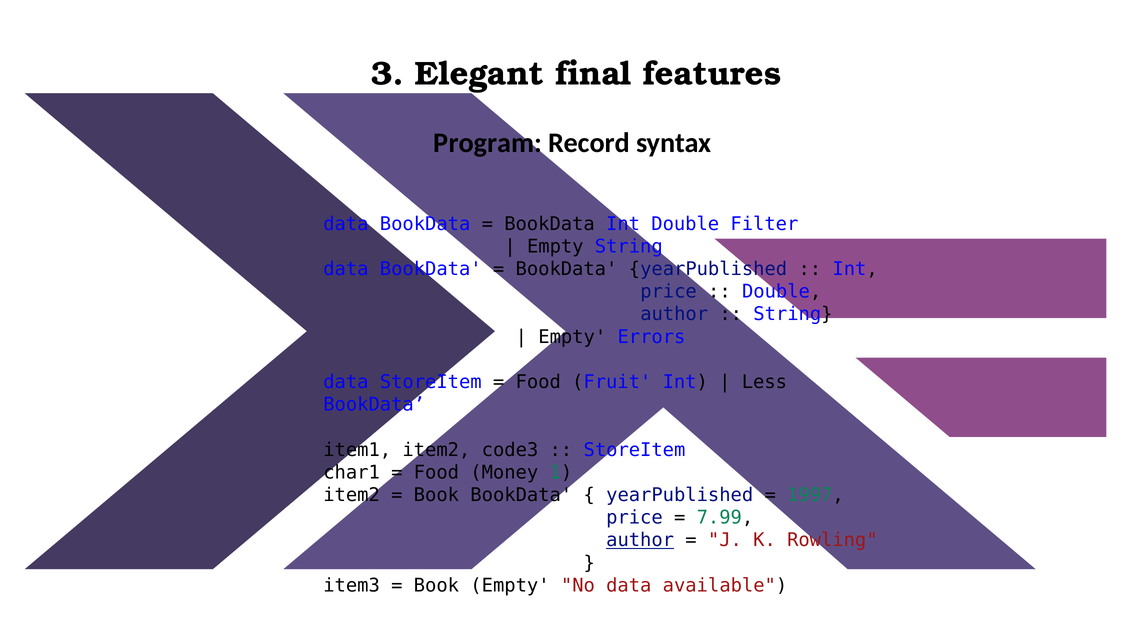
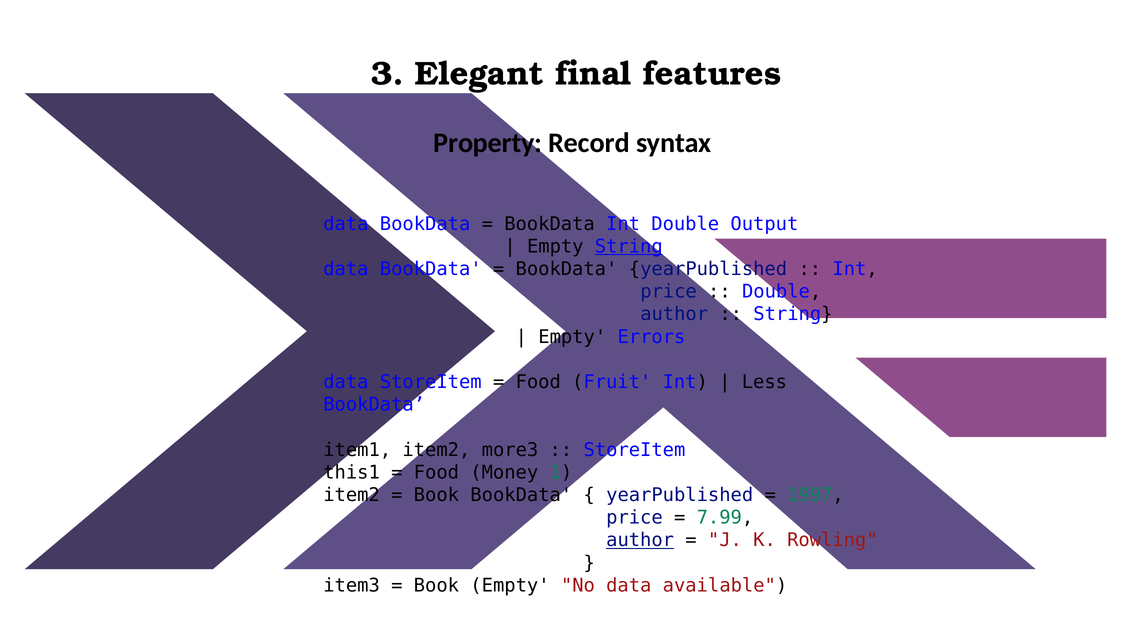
Program: Program -> Property (488, 143)
Filter: Filter -> Output (764, 224)
String underline: none -> present (629, 247)
code3: code3 -> more3 (510, 450)
char1: char1 -> this1 (352, 473)
